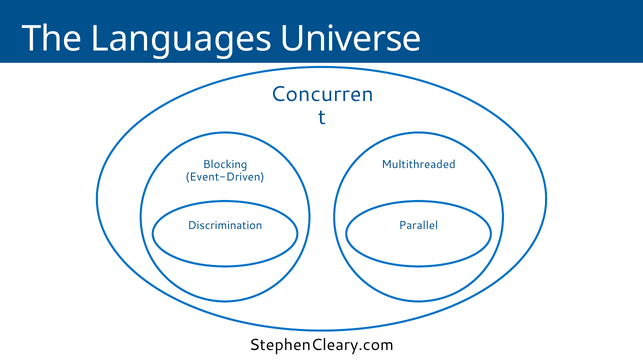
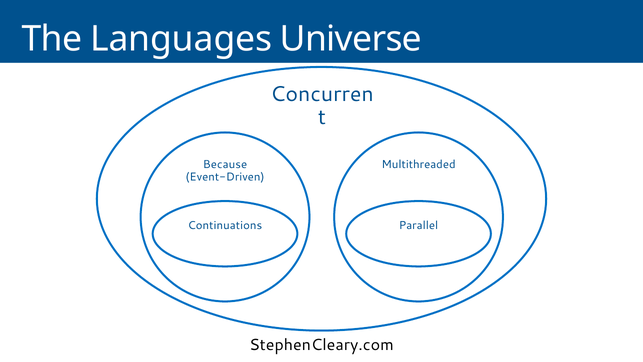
Blocking: Blocking -> Because (225, 164)
Discrimination: Discrimination -> Continuations (225, 225)
